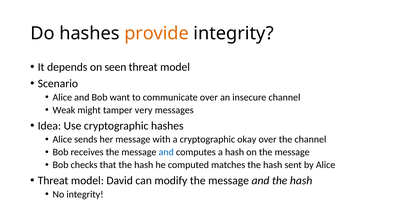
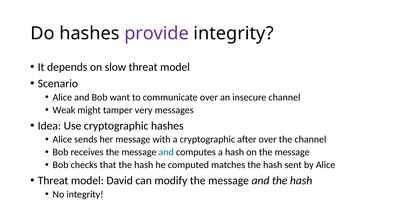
provide colour: orange -> purple (157, 33)
seen: seen -> slow (115, 67)
okay: okay -> after (247, 140)
